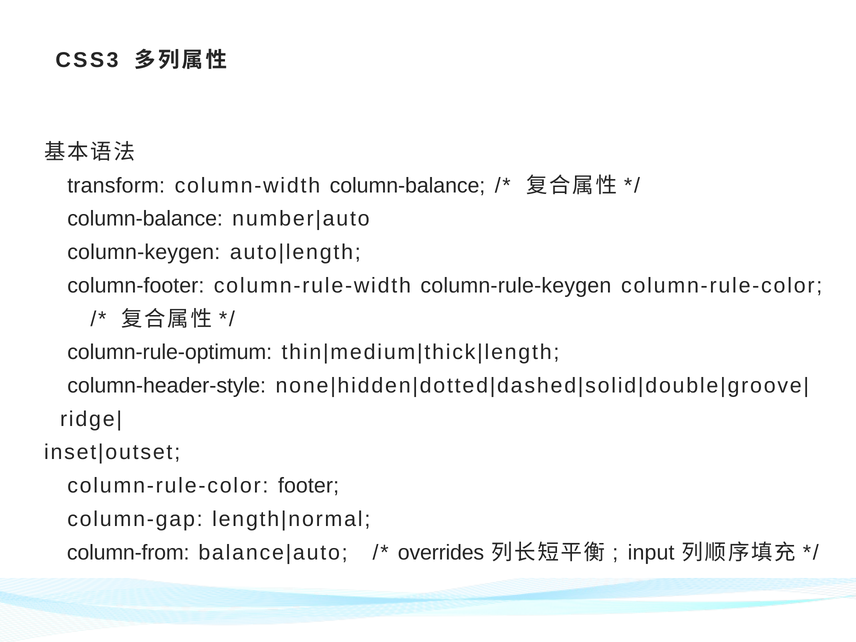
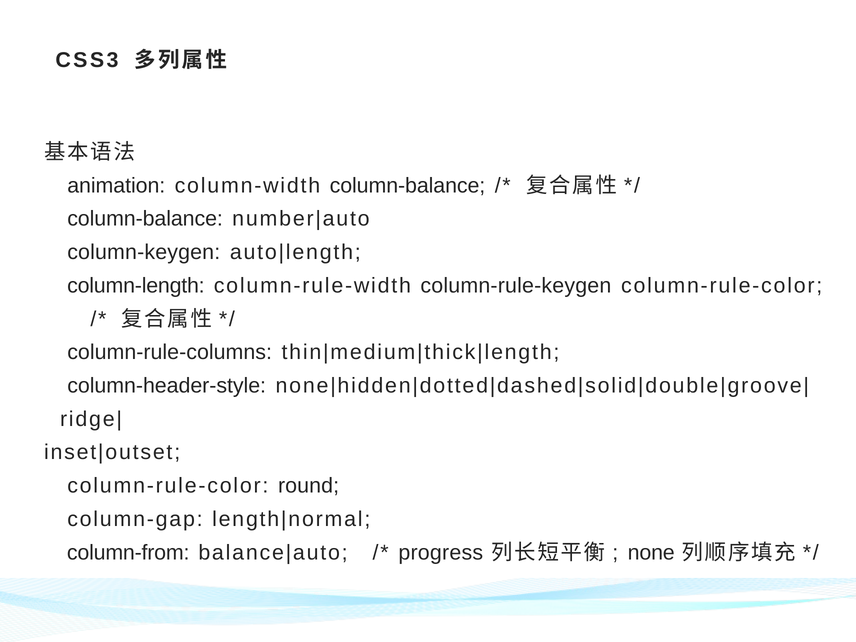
transform: transform -> animation (116, 186)
column-footer: column-footer -> column-length (136, 286)
column-rule-optimum: column-rule-optimum -> column-rule-columns (170, 352)
footer: footer -> round (309, 486)
overrides: overrides -> progress (441, 553)
input: input -> none (651, 553)
